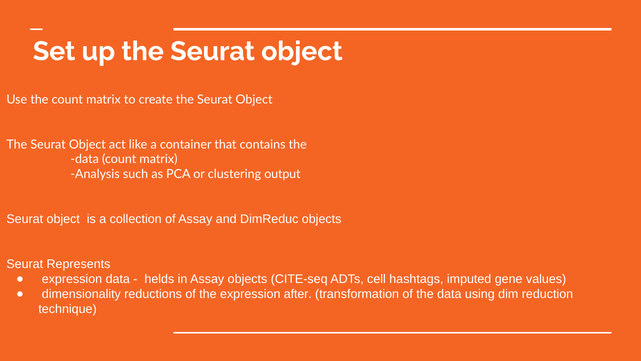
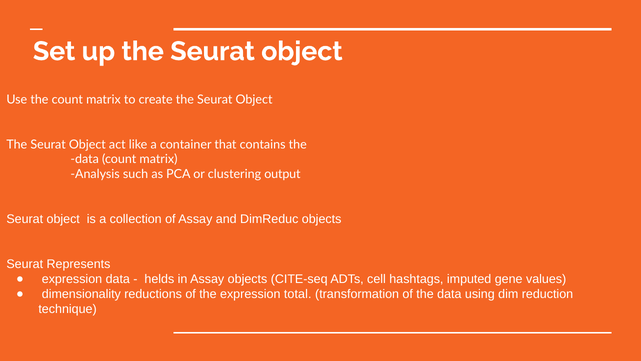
after: after -> total (298, 294)
